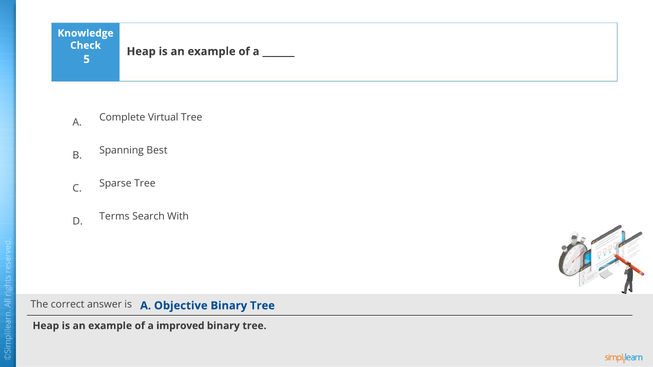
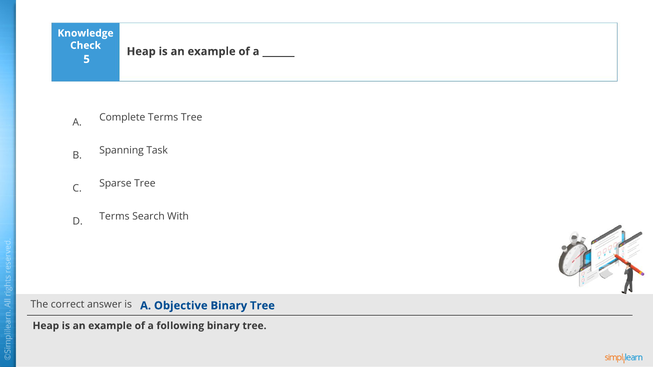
Complete Virtual: Virtual -> Terms (163, 117)
Best: Best -> Task (157, 150)
improved: improved -> following (180, 326)
